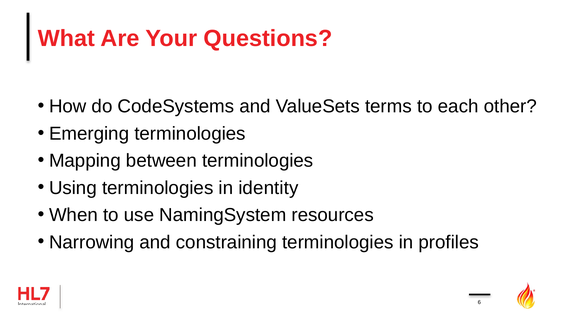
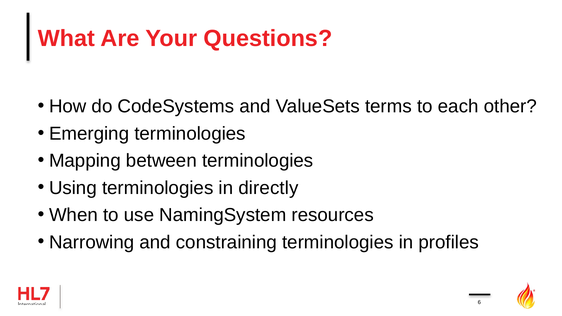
identity: identity -> directly (268, 188)
